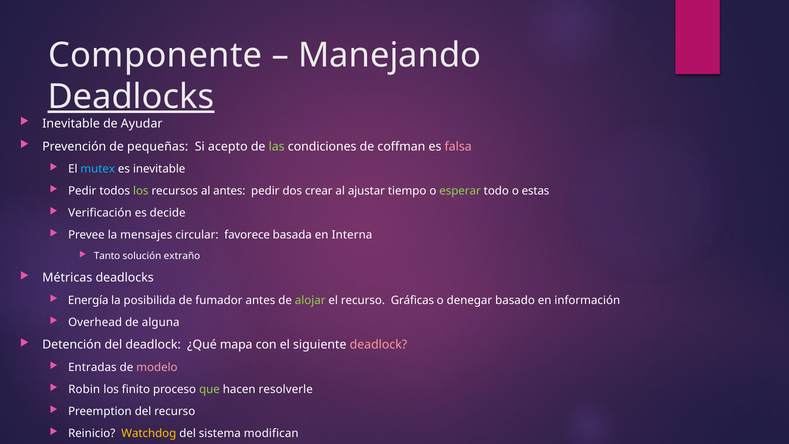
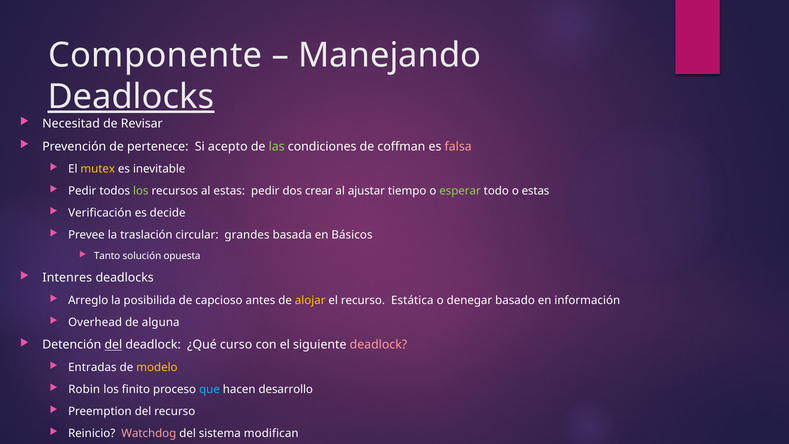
Inevitable: Inevitable -> Necesitad (71, 123)
Ayudar: Ayudar -> Revisar (142, 123)
pequeñas: pequeñas -> pertenece (158, 146)
mutex colour: light blue -> yellow (98, 169)
al antes: antes -> estas (229, 191)
mensajes: mensajes -> traslación (146, 235)
favorece: favorece -> grandes (247, 235)
Interna: Interna -> Básicos (352, 235)
extraño: extraño -> opuesta (182, 256)
Métricas: Métricas -> Intenres (67, 278)
Energía: Energía -> Arreglo (88, 300)
fumador: fumador -> capcioso (219, 300)
alojar colour: light green -> yellow (310, 300)
Gráficas: Gráficas -> Estática (412, 300)
del underline: none -> present (113, 345)
mapa: mapa -> curso (236, 345)
modelo colour: pink -> yellow (157, 367)
que colour: light green -> light blue (209, 389)
resolverle: resolverle -> desarrollo (286, 389)
Watchdog colour: yellow -> pink (149, 433)
